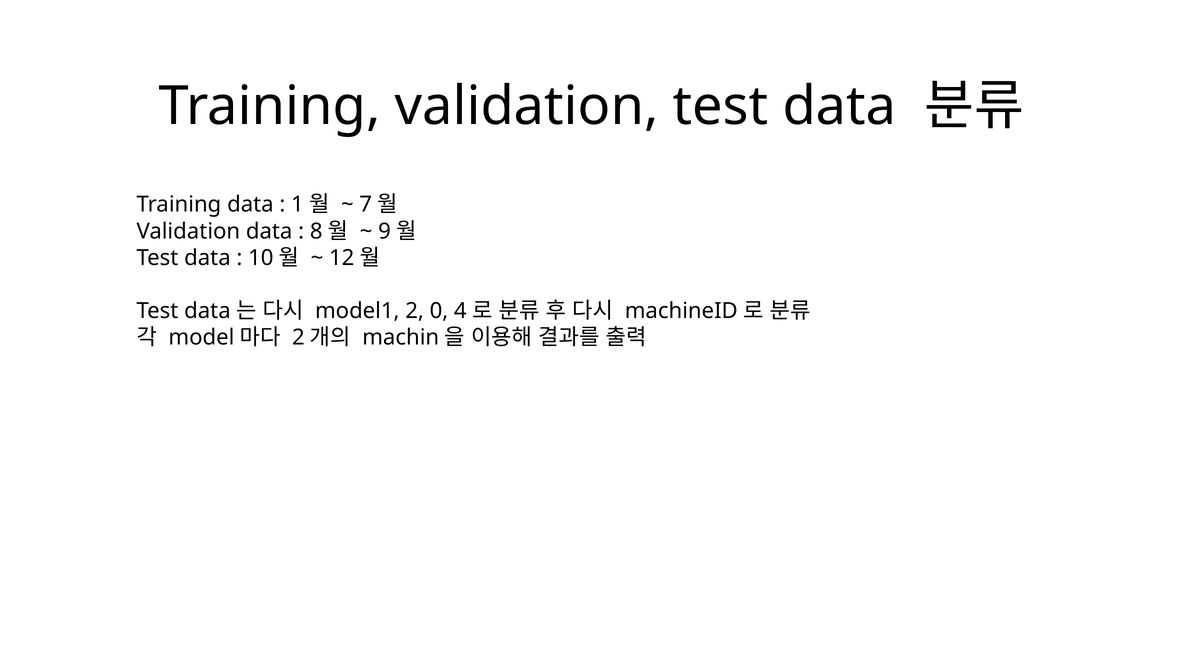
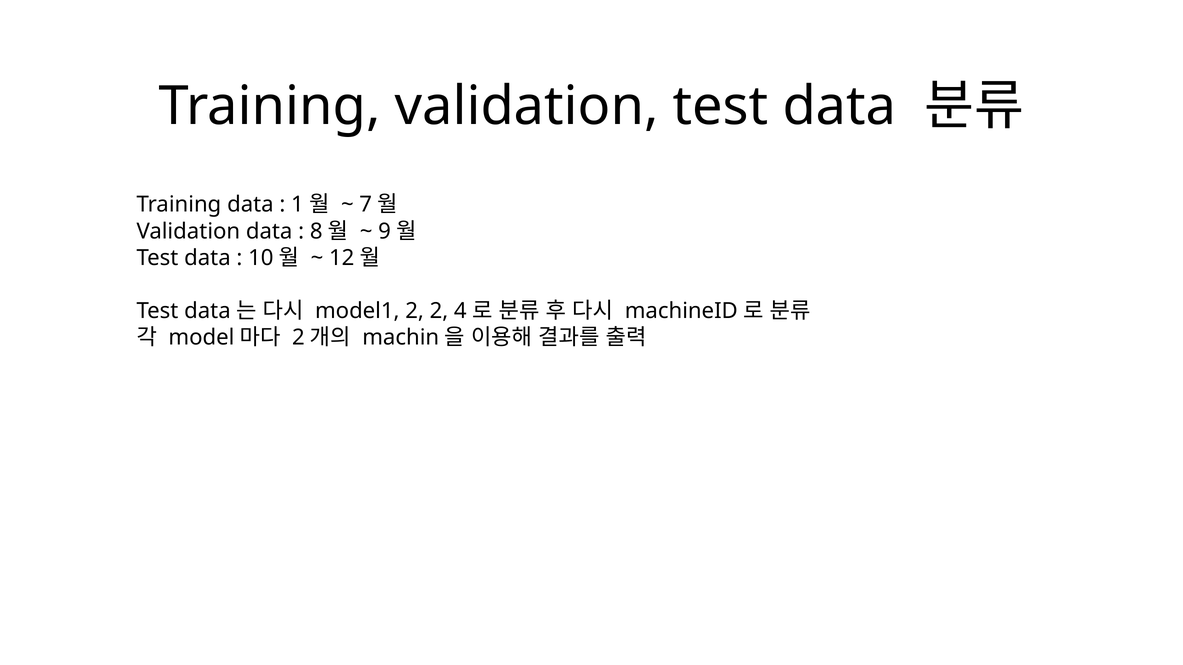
2 0: 0 -> 2 (439, 311)
